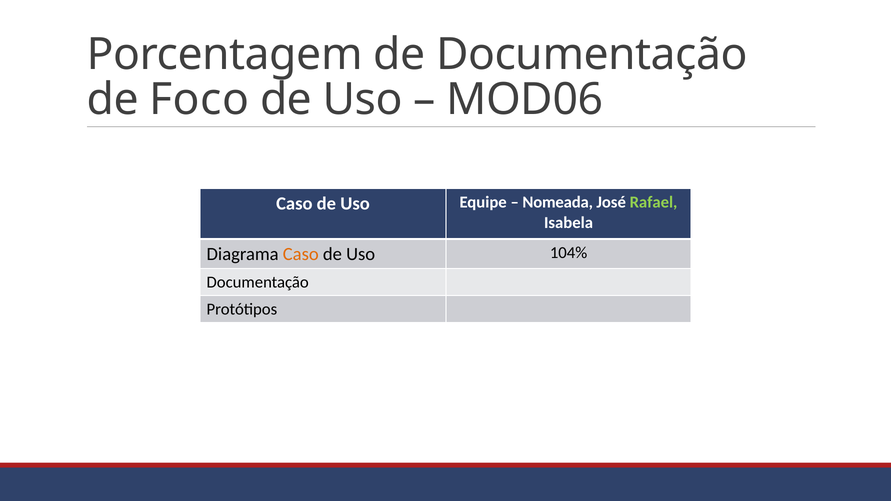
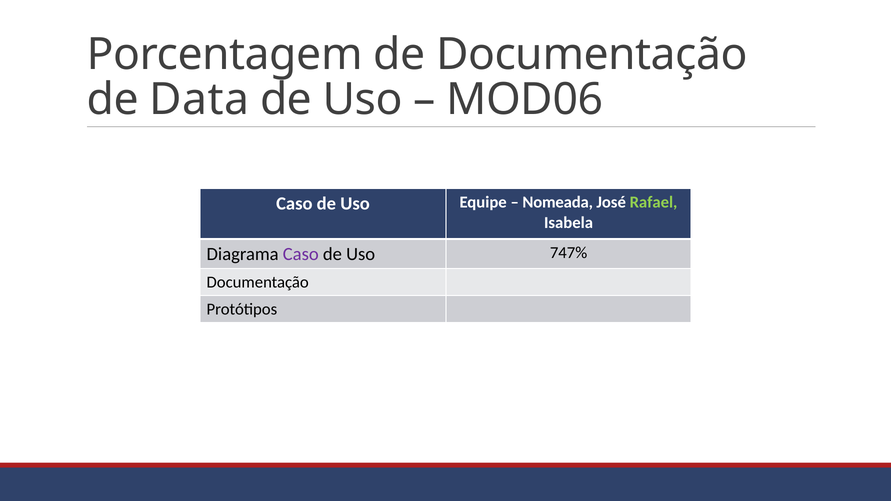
Foco: Foco -> Data (199, 100)
Caso colour: orange -> purple (301, 254)
104%: 104% -> 747% (569, 253)
